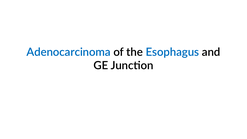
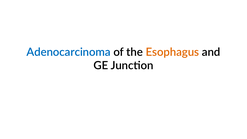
Esophagus colour: blue -> orange (172, 52)
